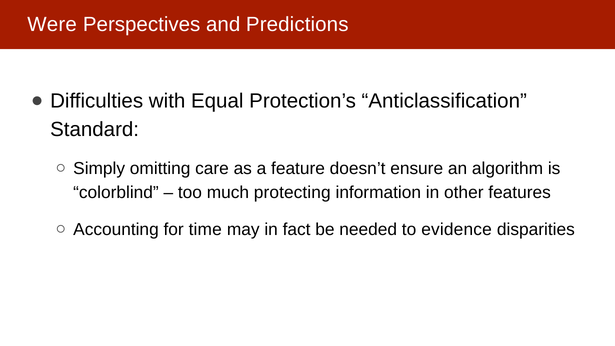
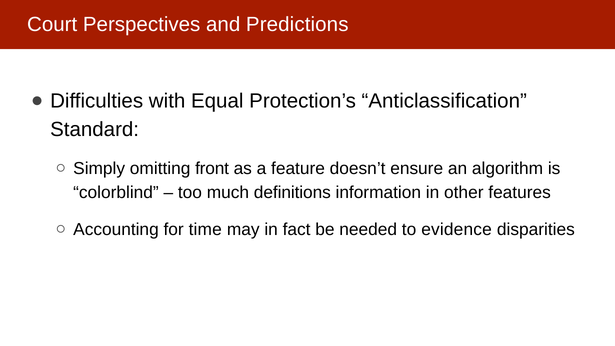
Were: Were -> Court (52, 24)
care: care -> front (212, 168)
protecting: protecting -> definitions (292, 192)
